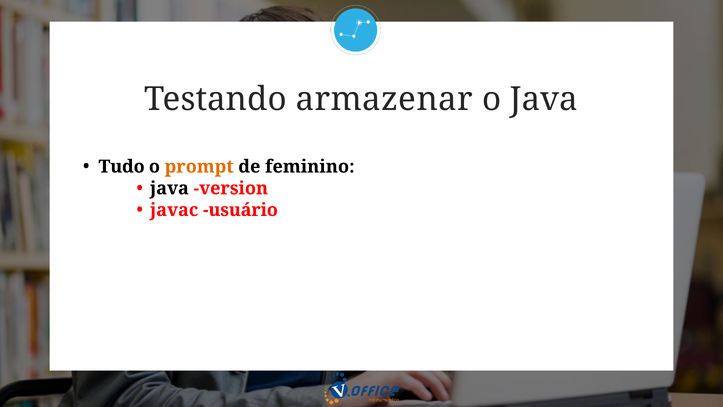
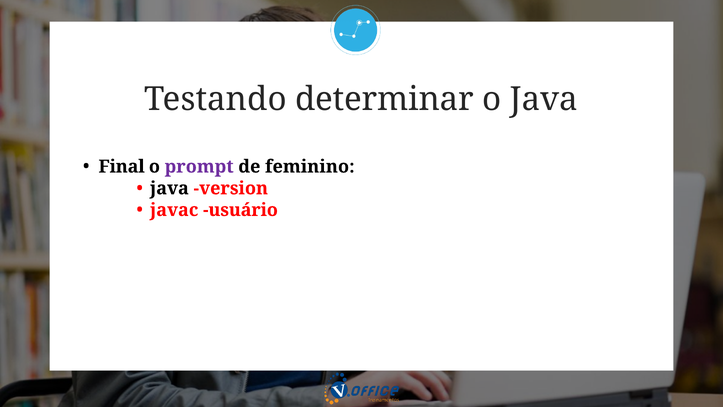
armazenar: armazenar -> determinar (385, 99)
Tudo: Tudo -> Final (122, 166)
prompt colour: orange -> purple (199, 166)
